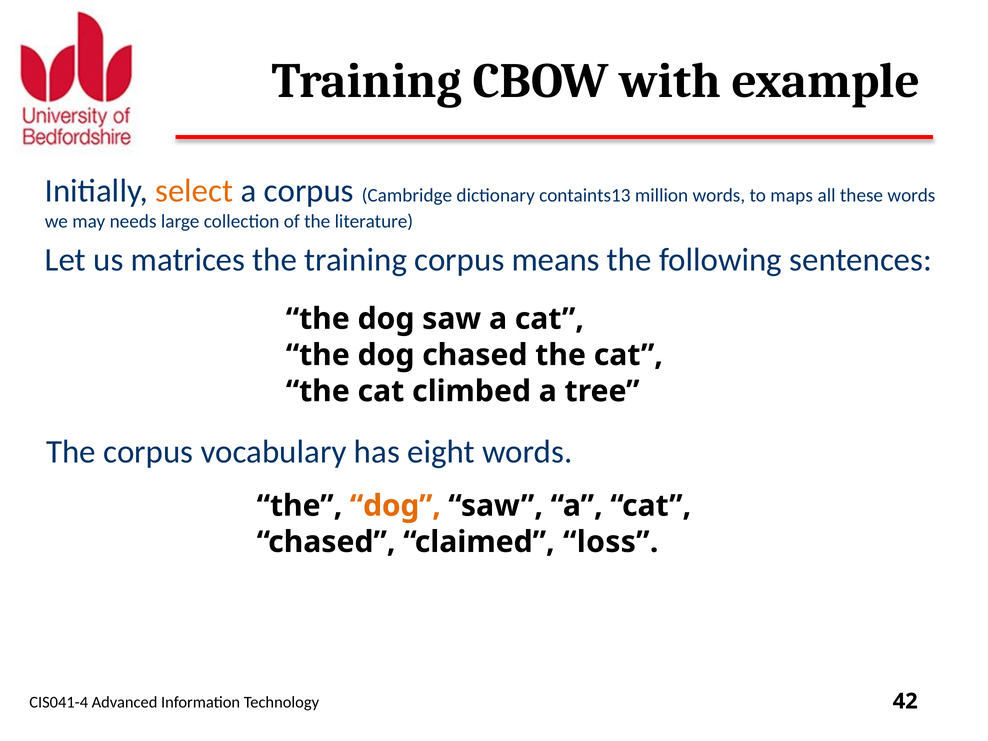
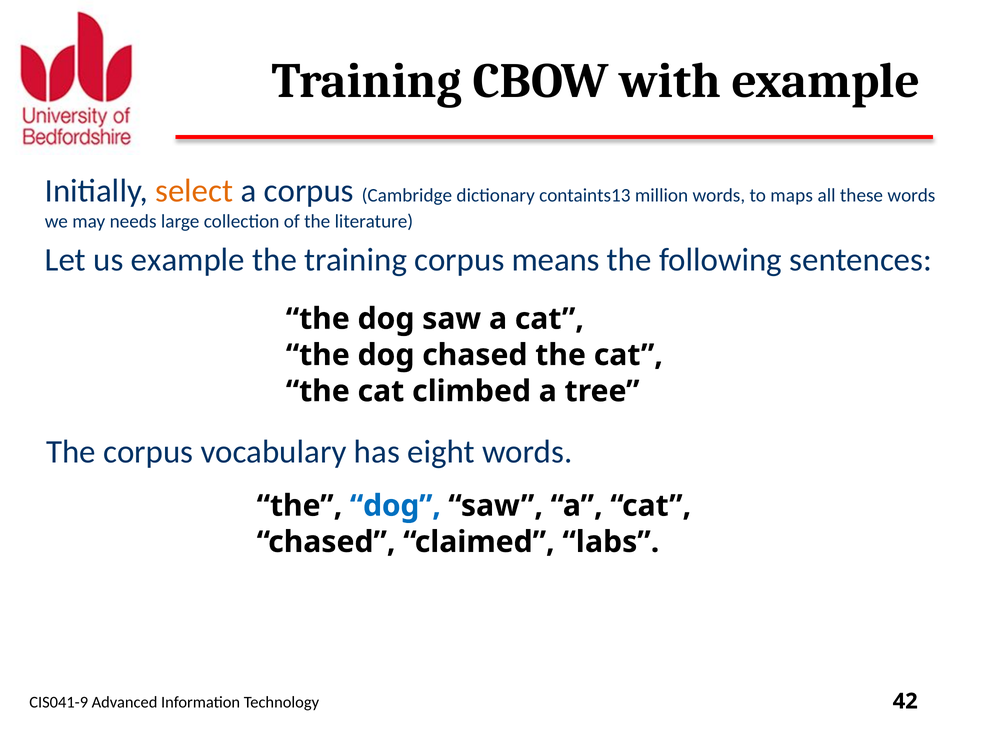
us matrices: matrices -> example (188, 260)
dog colour: orange -> blue (395, 506)
loss: loss -> labs (611, 542)
CIS041-4: CIS041-4 -> CIS041-9 (59, 703)
